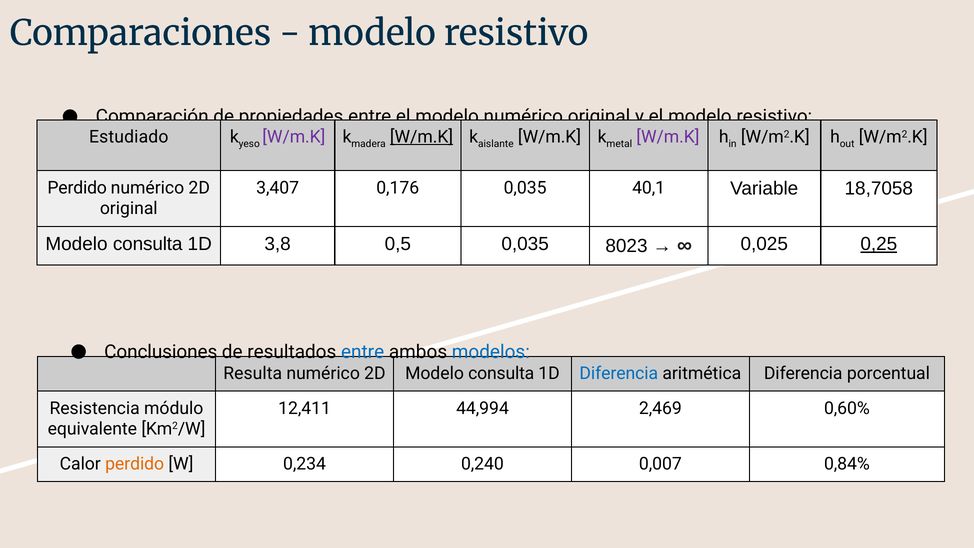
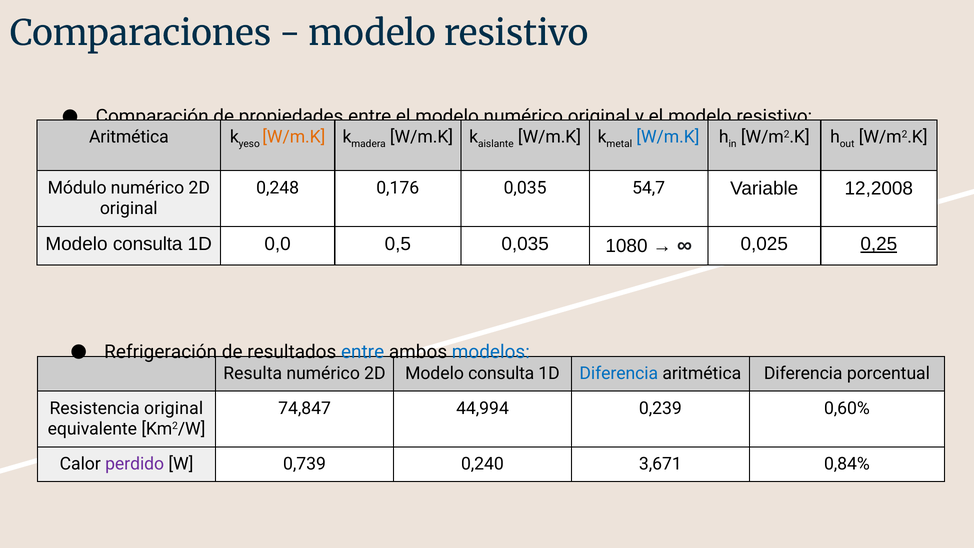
Estudiado: Estudiado -> Aritmética (129, 137)
W/m.K colour: purple -> orange (294, 137)
W/m.K underline: present -> none (422, 137)
W/m.K colour: purple -> blue (668, 137)
Perdido: Perdido -> Módulo (77, 188)
3,407: 3,407 -> 0,248 (278, 188)
40,1: 40,1 -> 54,7 (649, 188)
18,7058: 18,7058 -> 12,2008 (879, 188)
3,8: 3,8 -> 0,0 (278, 244)
8023: 8023 -> 1080 (626, 246)
Conclusiones: Conclusiones -> Refrigeración (161, 352)
Resistencia módulo: módulo -> original (174, 408)
12,411: 12,411 -> 74,847 (305, 408)
2,469: 2,469 -> 0,239 (660, 408)
perdido colour: orange -> purple (135, 464)
0,234: 0,234 -> 0,739 (304, 464)
0,007: 0,007 -> 3,671 (660, 464)
